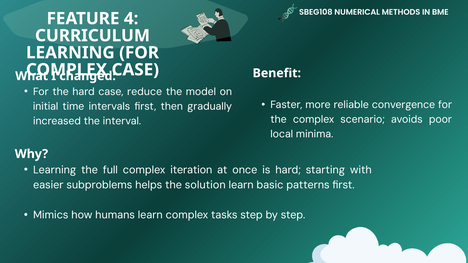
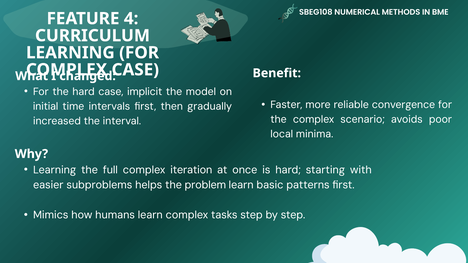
reduce: reduce -> implicit (145, 92)
solution: solution -> problem (205, 185)
